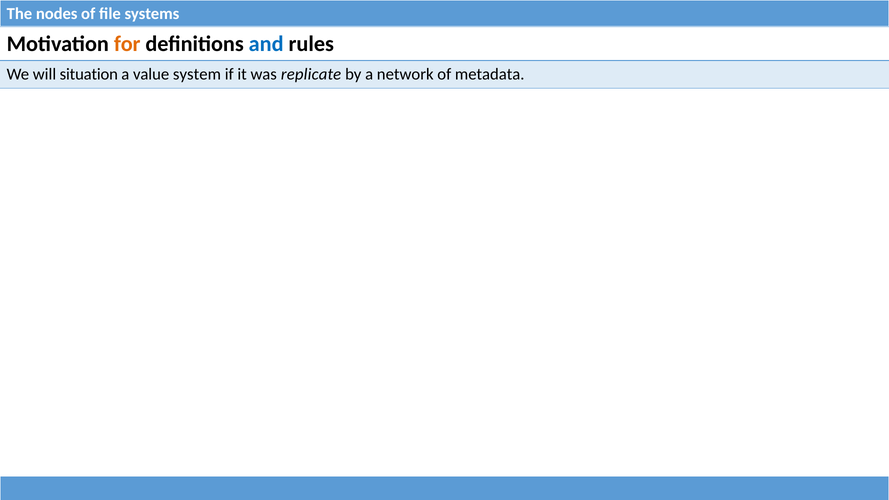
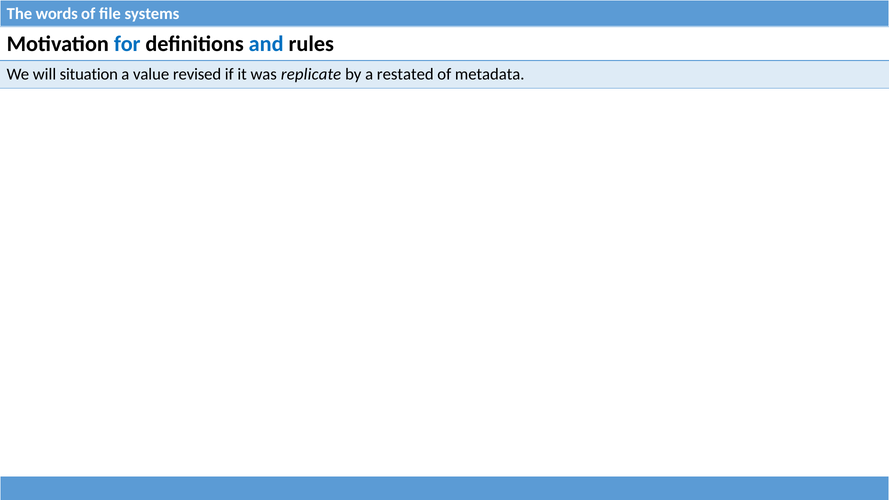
nodes: nodes -> words (57, 14)
for colour: orange -> blue (127, 44)
system: system -> revised (197, 74)
network: network -> restated (405, 74)
